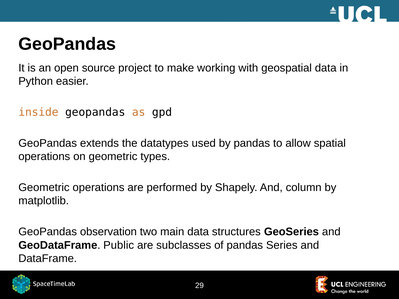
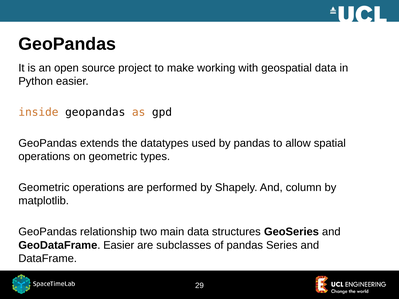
observation: observation -> relationship (108, 232)
GeoDataFrame Public: Public -> Easier (119, 245)
